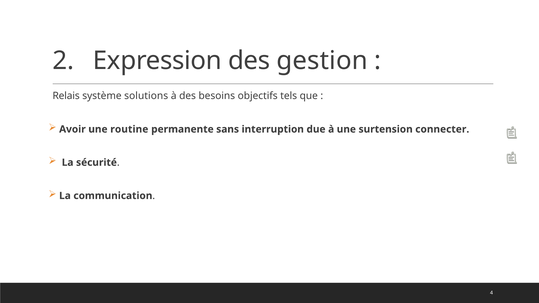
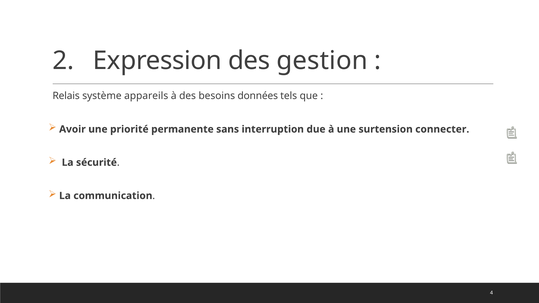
solutions: solutions -> appareils (146, 96)
objectifs: objectifs -> données (258, 96)
routine: routine -> priorité (129, 129)
